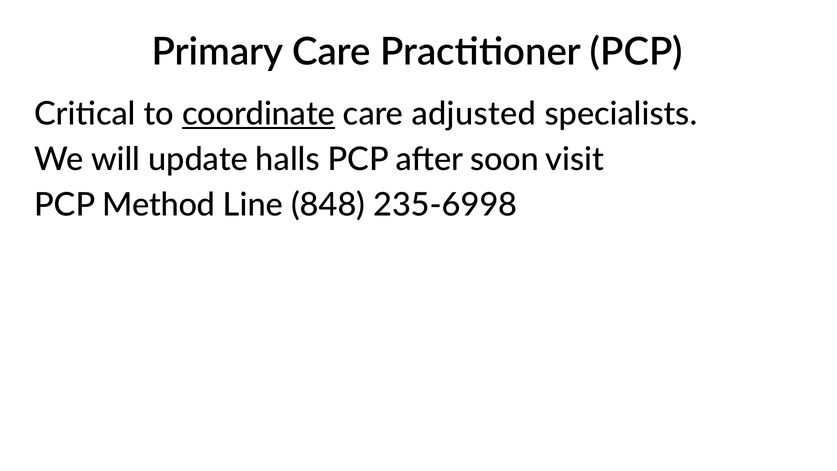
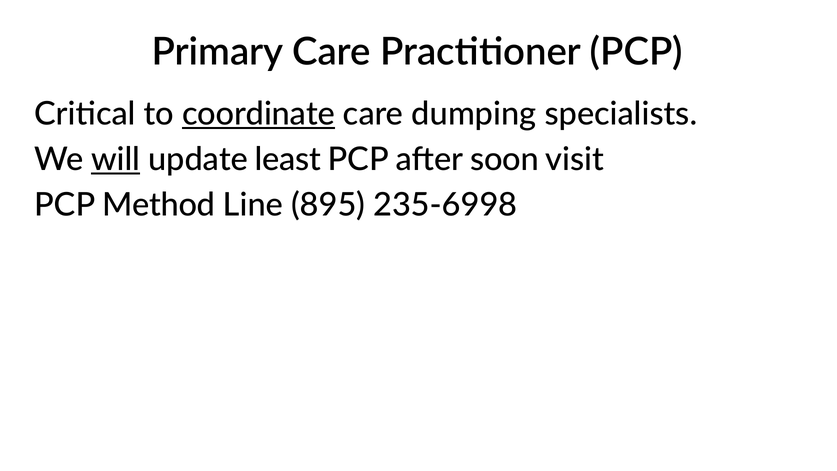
adjusted: adjusted -> dumping (474, 114)
will underline: none -> present (116, 160)
halls: halls -> least (288, 160)
848: 848 -> 895 (328, 205)
